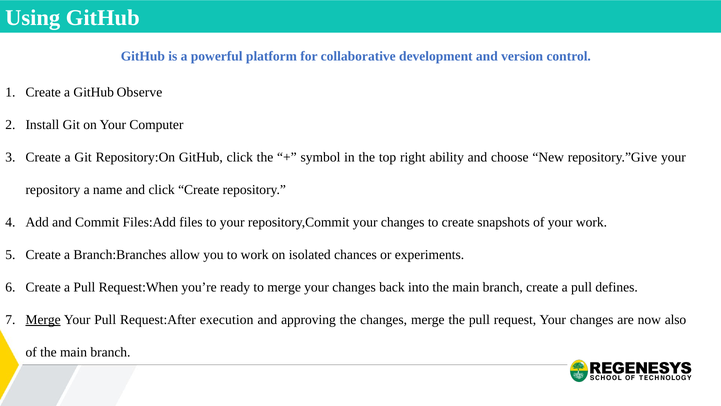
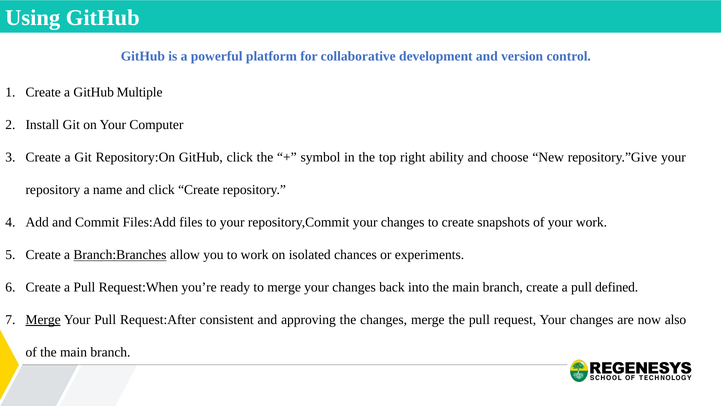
Observe: Observe -> Multiple (140, 92)
Branch:Branches underline: none -> present (120, 255)
defines: defines -> defined (617, 287)
execution: execution -> consistent (227, 319)
